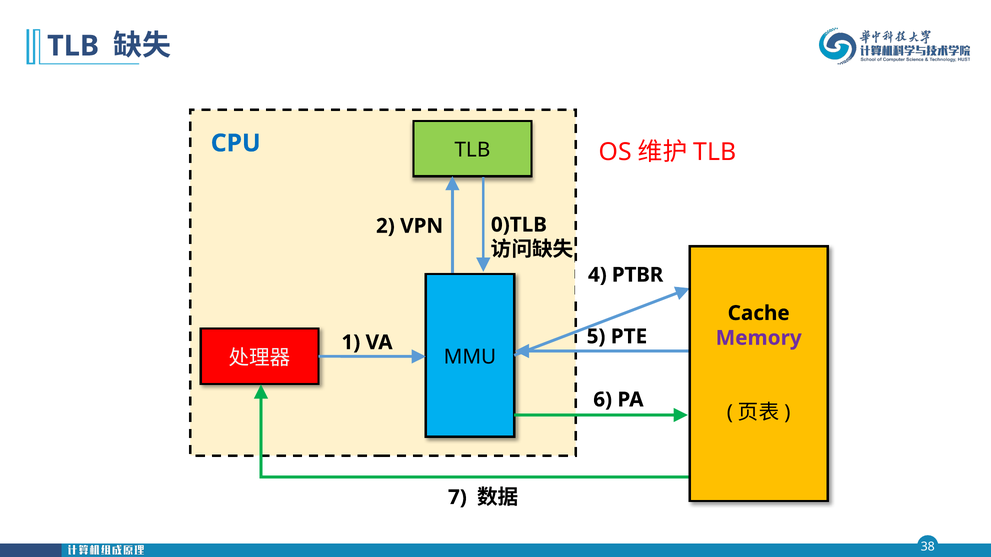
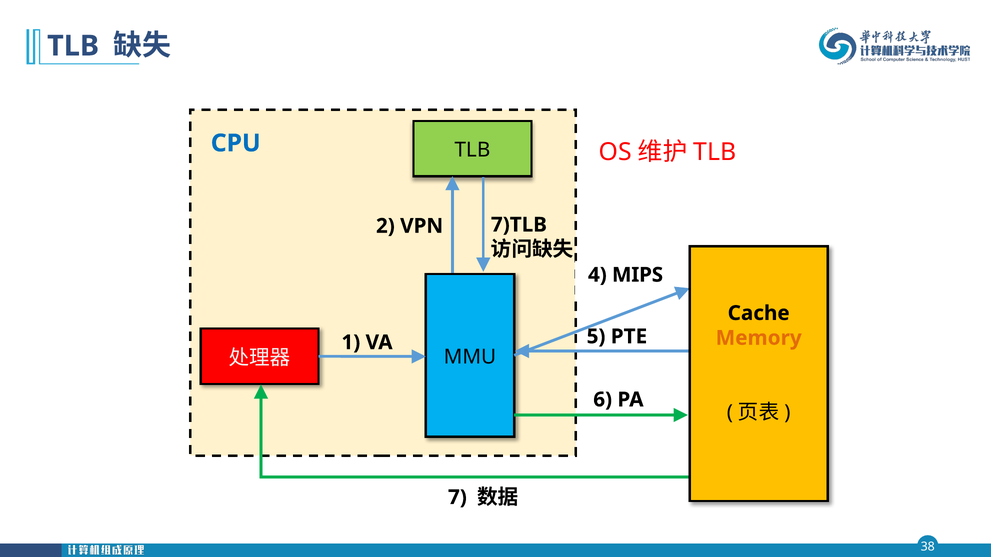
0)TLB: 0)TLB -> 7)TLB (519, 225)
PTBR: PTBR -> MIPS (638, 275)
Memory colour: purple -> orange (759, 338)
